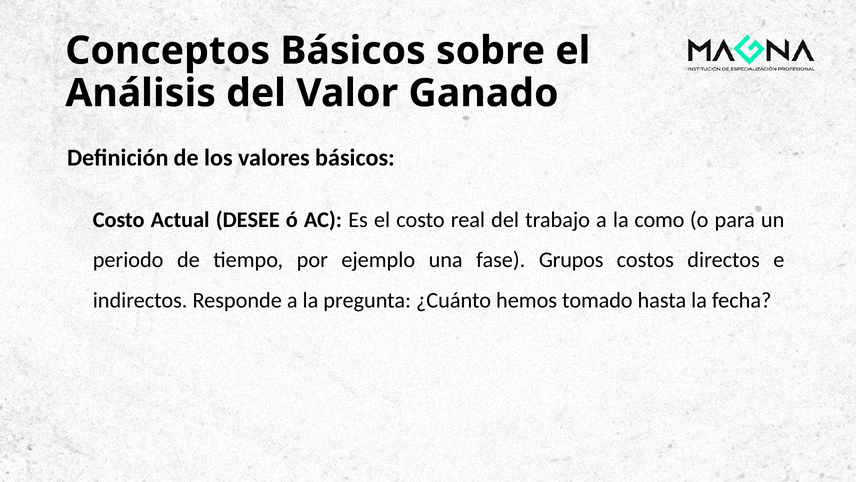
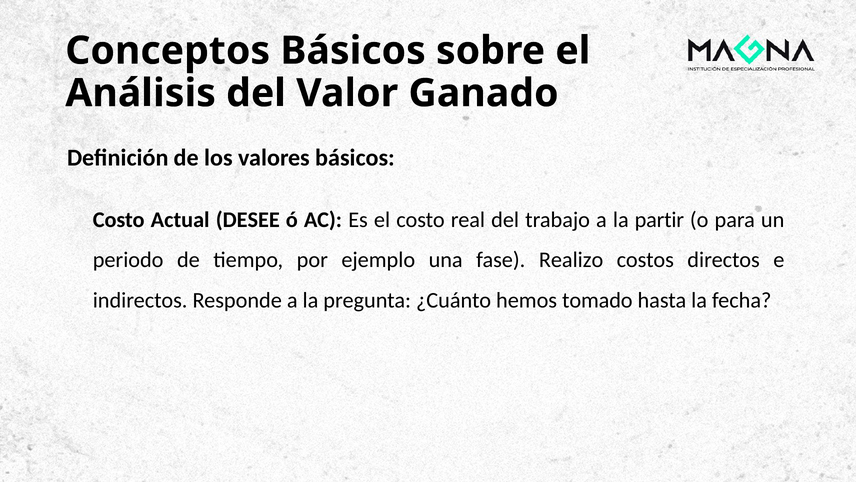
como: como -> partir (659, 220)
Grupos: Grupos -> Realizo (571, 260)
